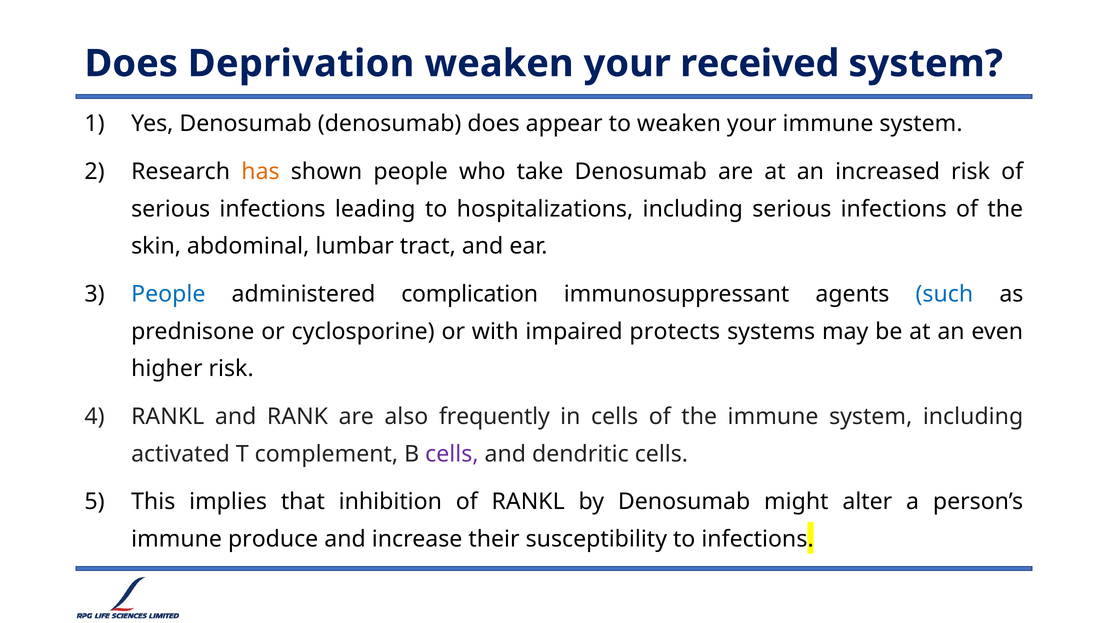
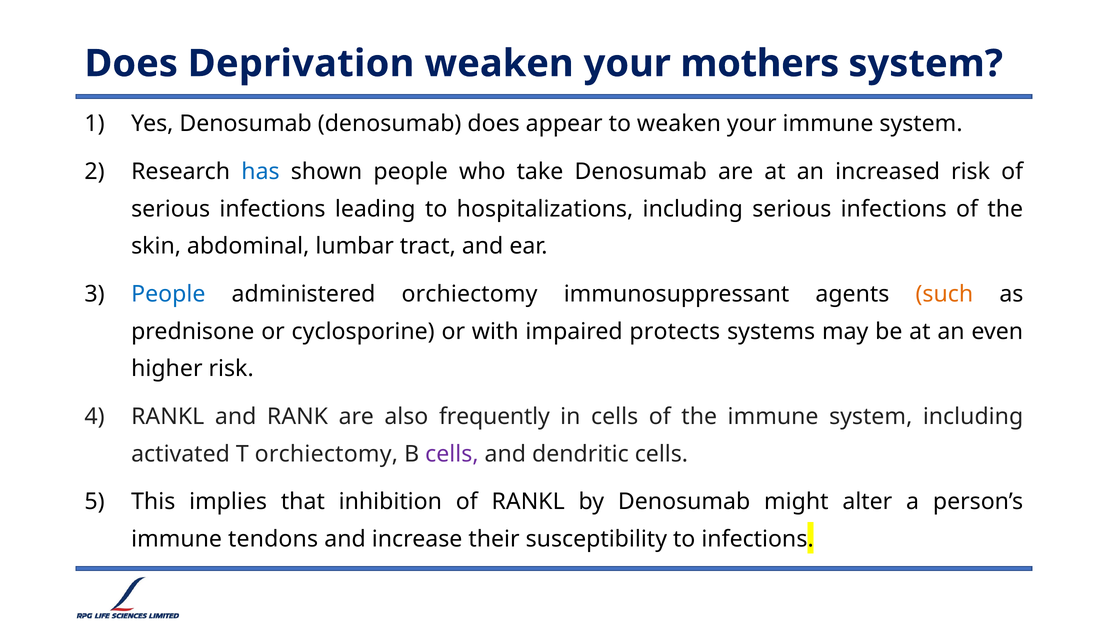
received: received -> mothers (760, 64)
has colour: orange -> blue (261, 172)
administered complication: complication -> orchiectomy (469, 294)
such colour: blue -> orange (944, 294)
T complement: complement -> orchiectomy (326, 454)
produce: produce -> tendons (273, 539)
